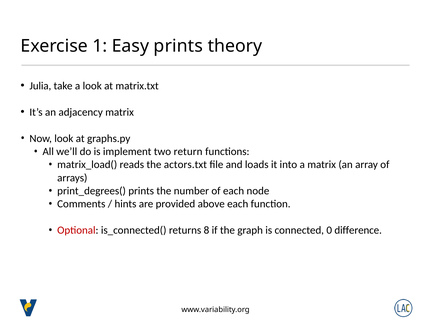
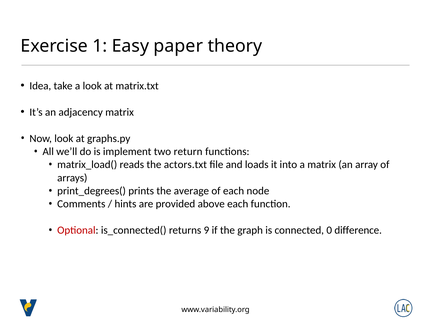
Easy prints: prints -> paper (178, 46)
Julia: Julia -> Idea (40, 86)
number: number -> average (191, 191)
8: 8 -> 9 (206, 230)
